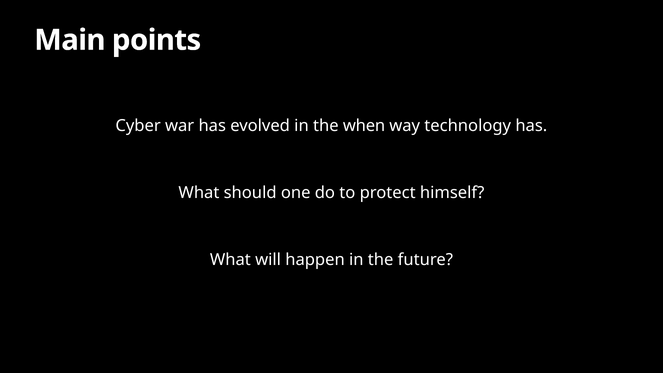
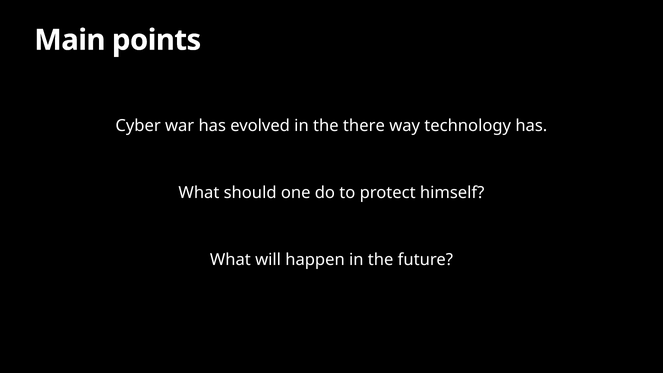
when: when -> there (364, 126)
